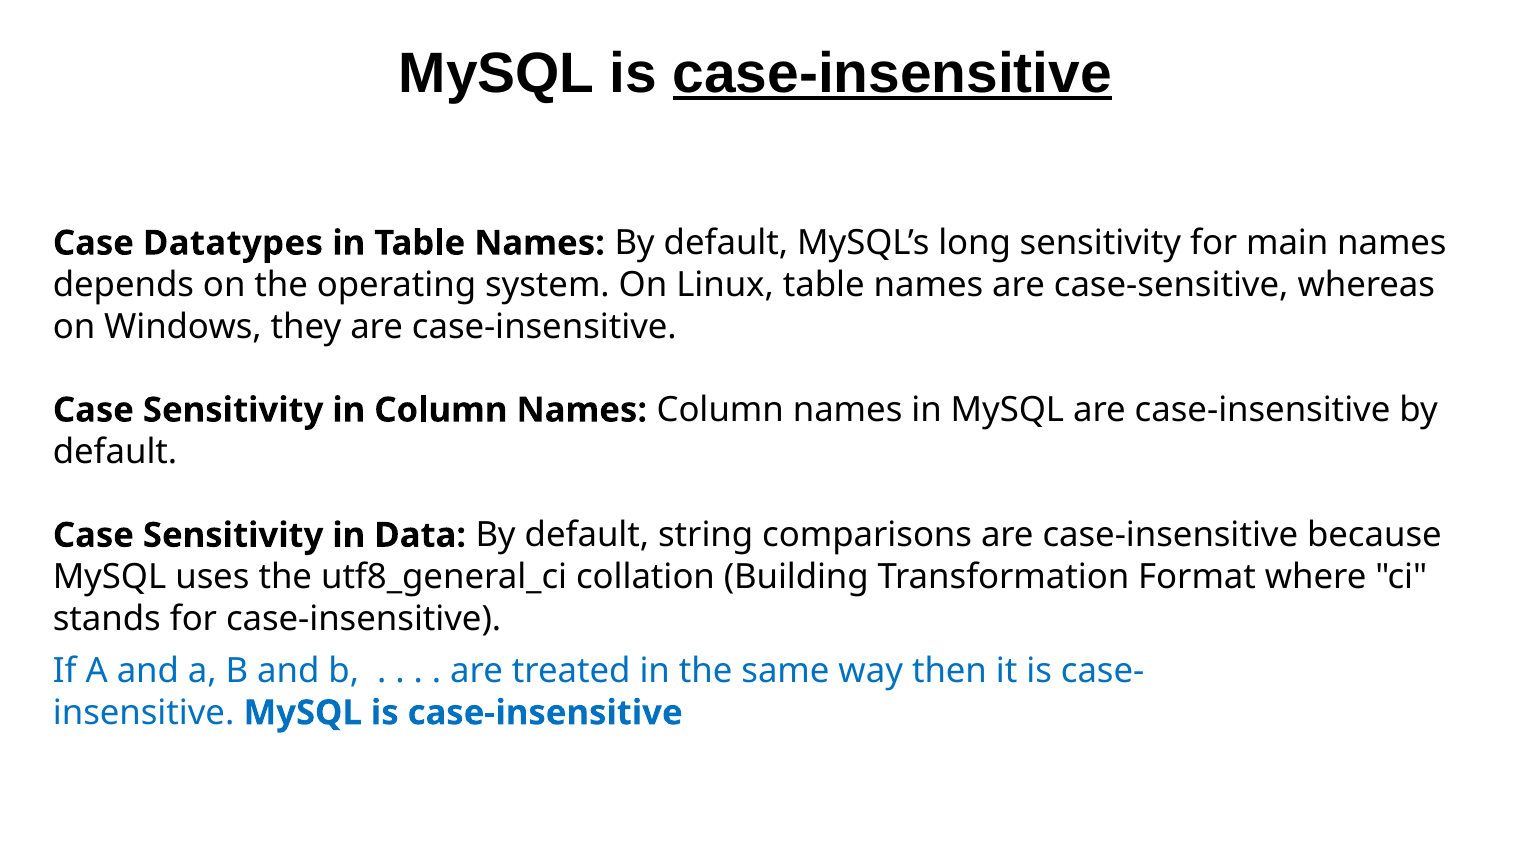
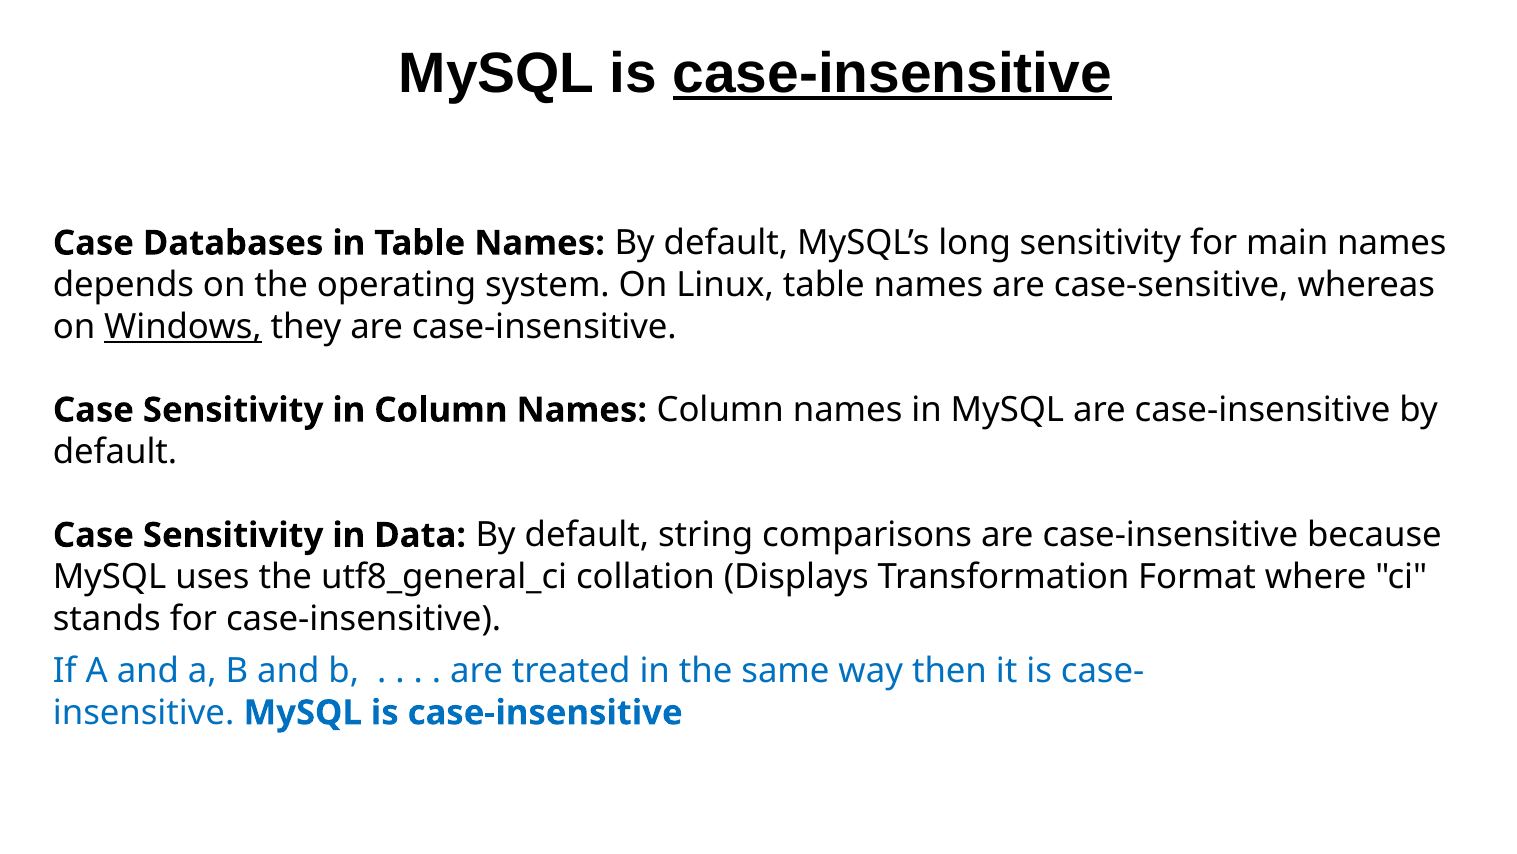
Datatypes: Datatypes -> Databases (233, 243)
Windows underline: none -> present (183, 326)
Building: Building -> Displays (796, 577)
